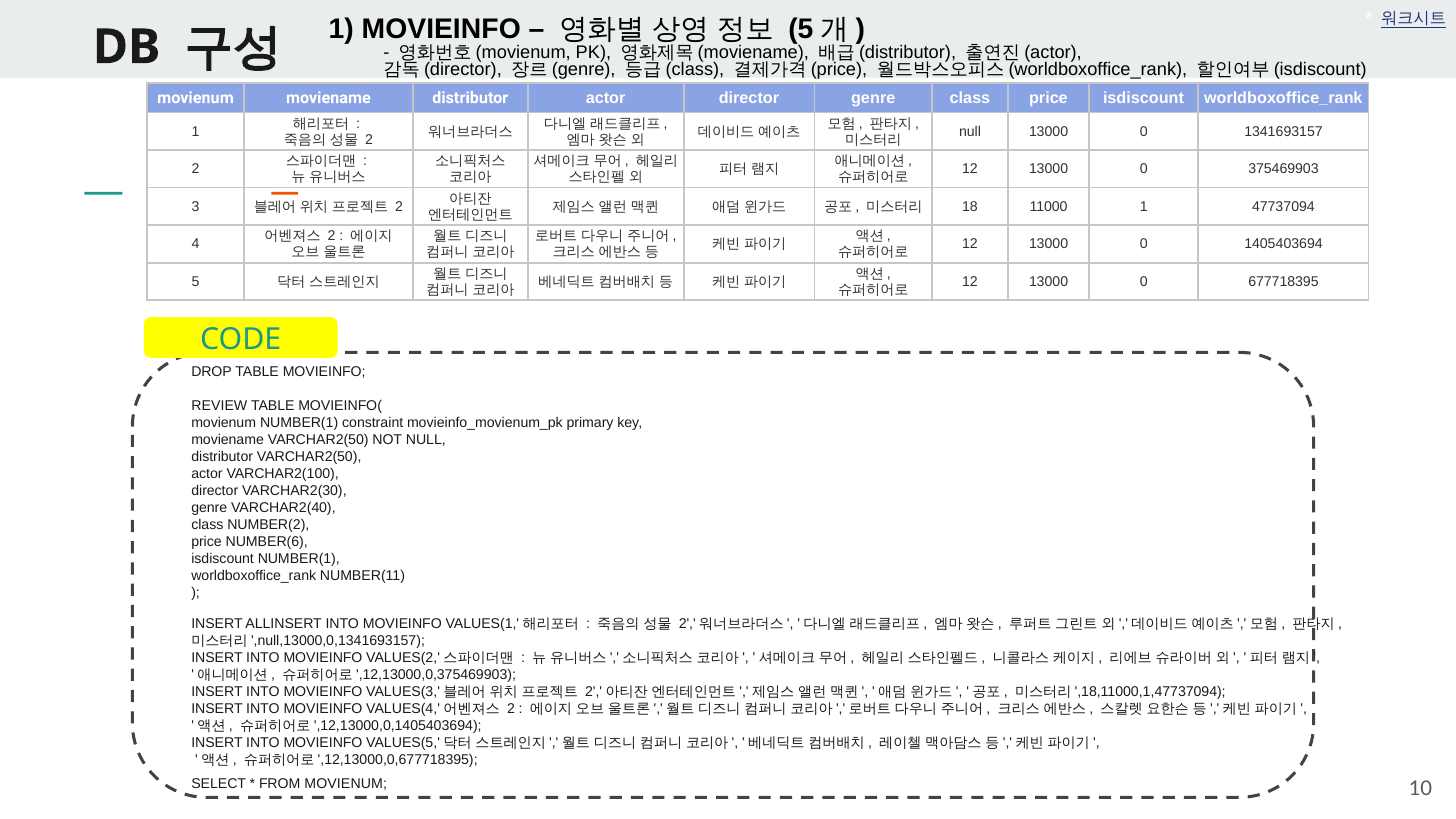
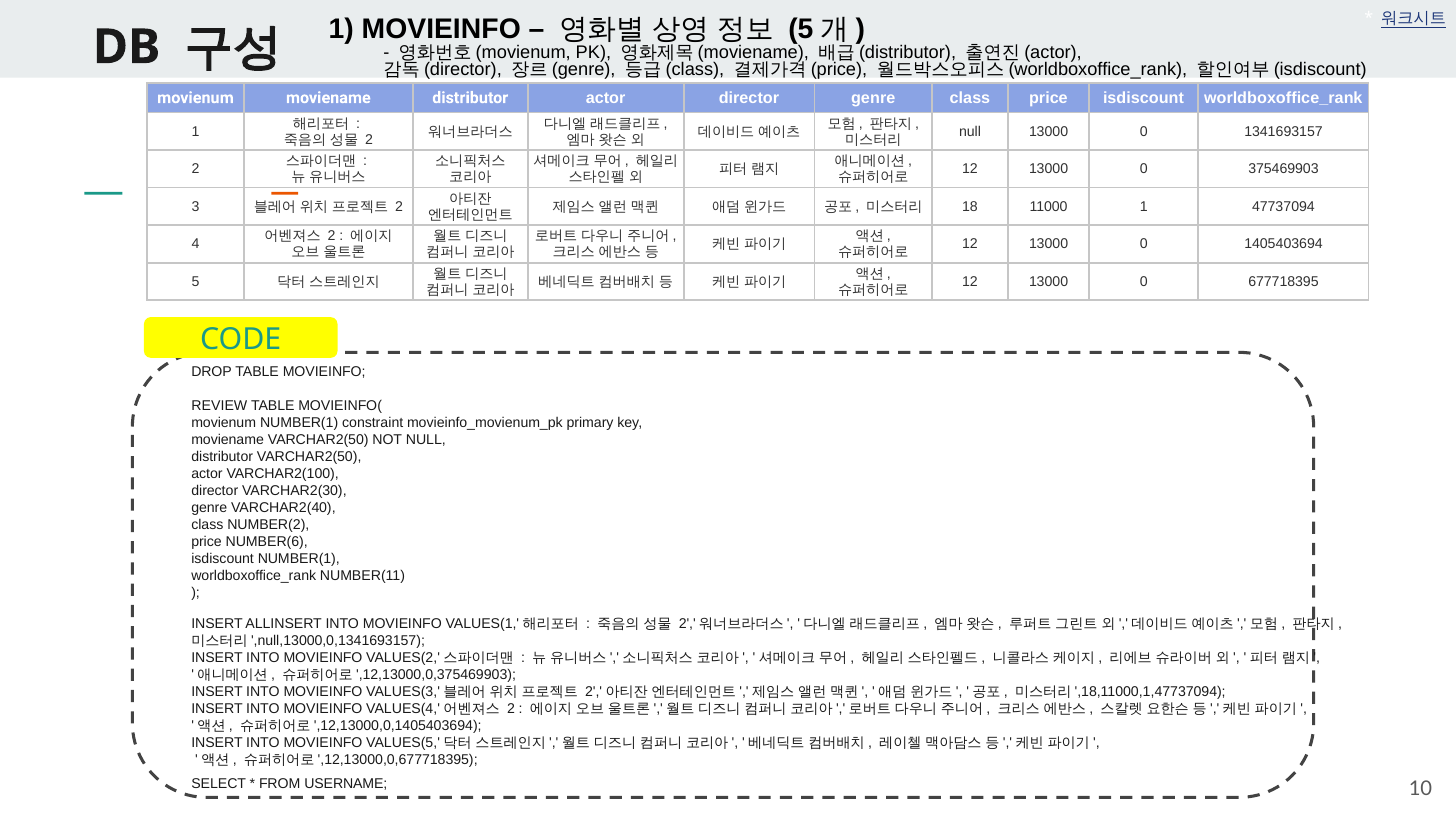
FROM MOVIENUM: MOVIENUM -> USERNAME (346, 784)
